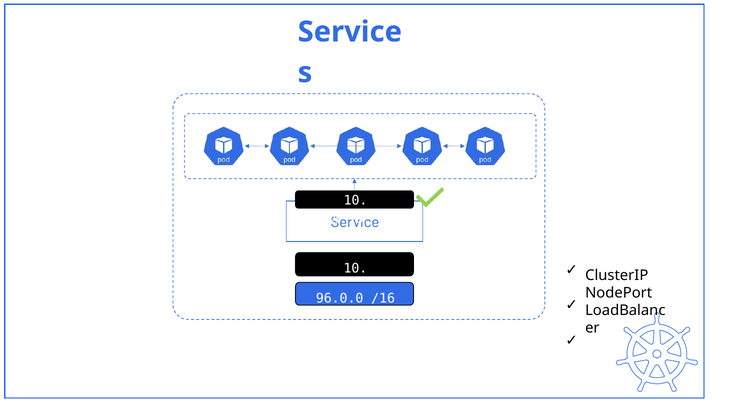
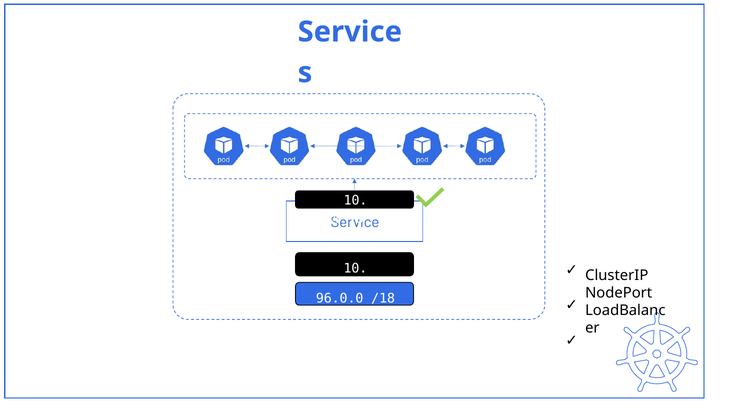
/16: /16 -> /18 (383, 298)
